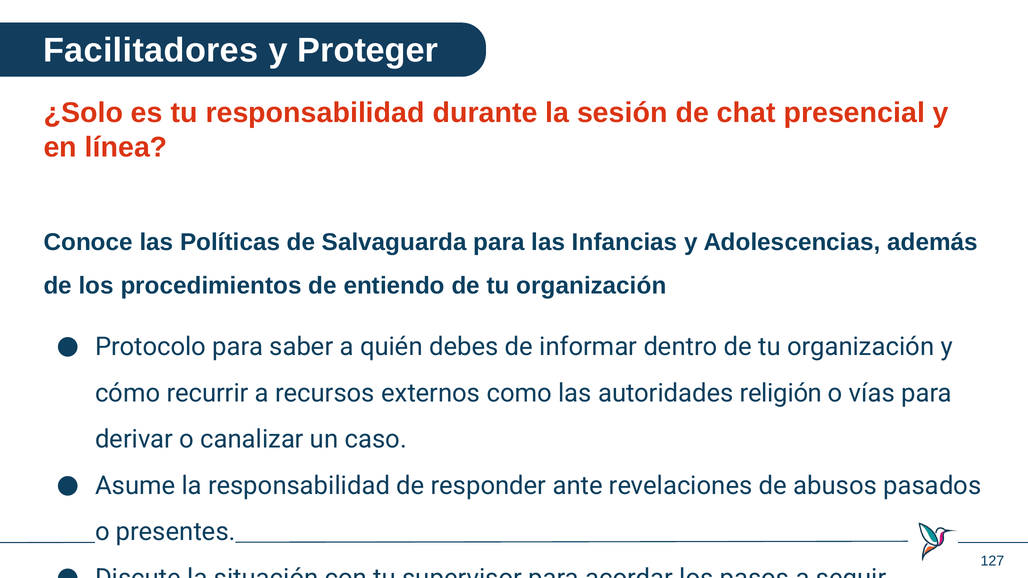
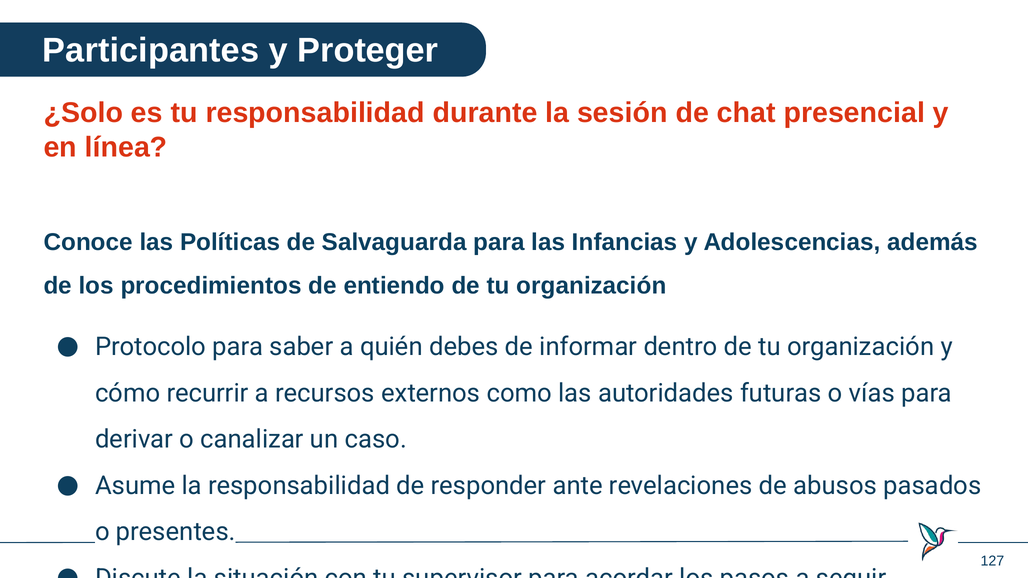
Facilitadores: Facilitadores -> Participantes (151, 50)
religión: religión -> futuras (781, 393)
